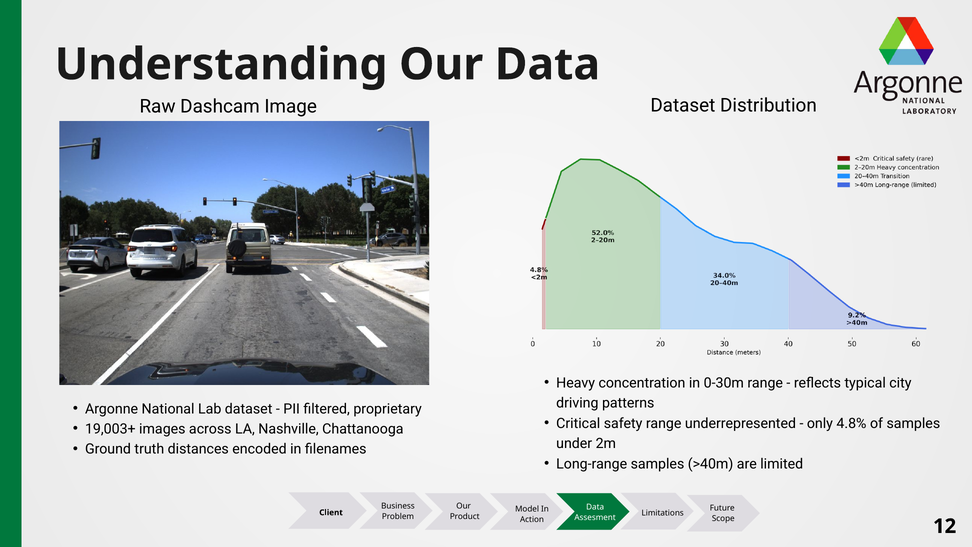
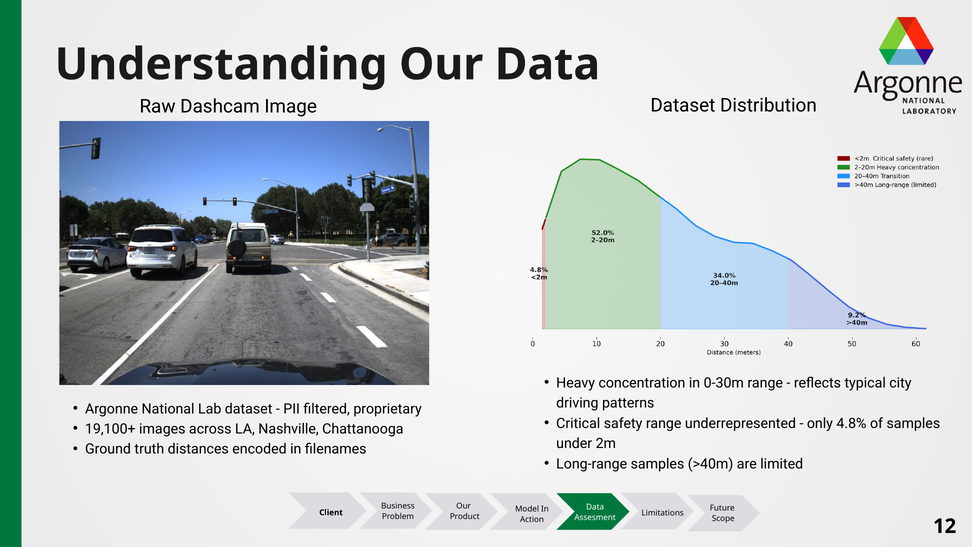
19,003+: 19,003+ -> 19,100+ (110, 429)
